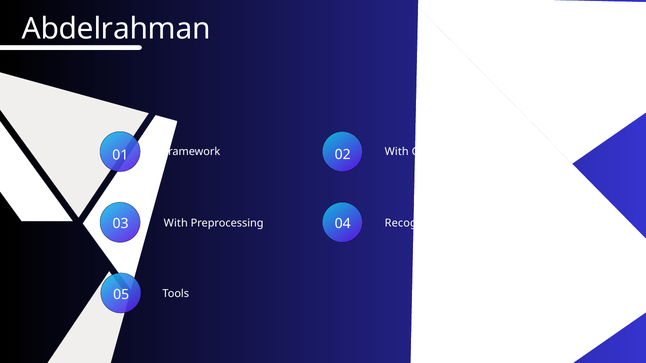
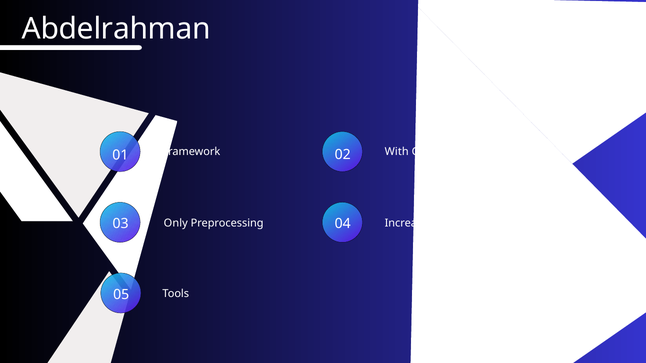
With: With -> Only (176, 223)
Recognize: Recognize -> Increasing (412, 223)
